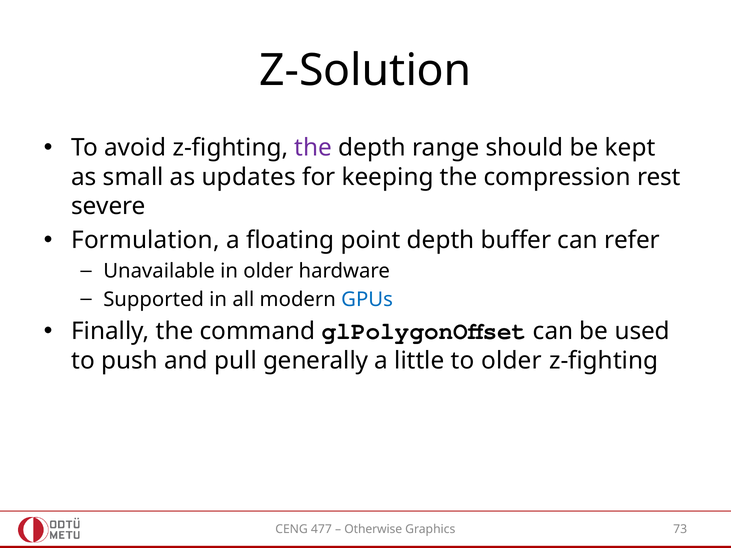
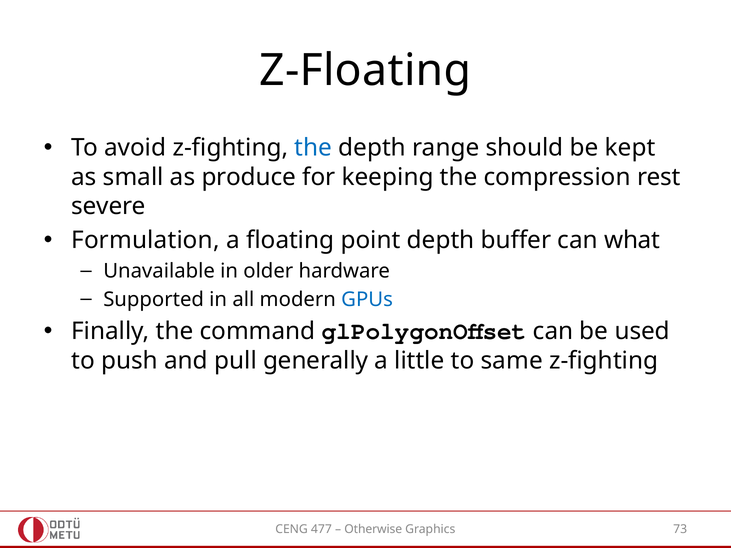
Z-Solution: Z-Solution -> Z-Floating (365, 71)
the colour: purple -> blue (313, 148)
updates: updates -> produce (249, 177)
refer: refer -> what (632, 240)
to older: older -> same (512, 361)
